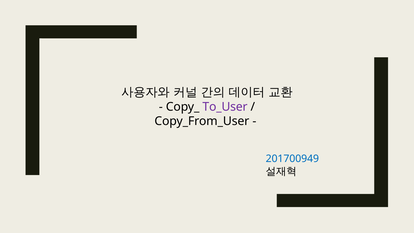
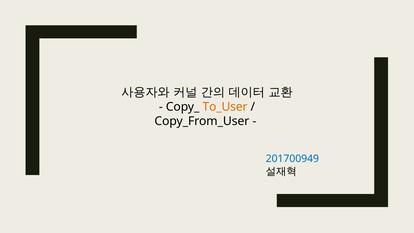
To_User colour: purple -> orange (225, 107)
